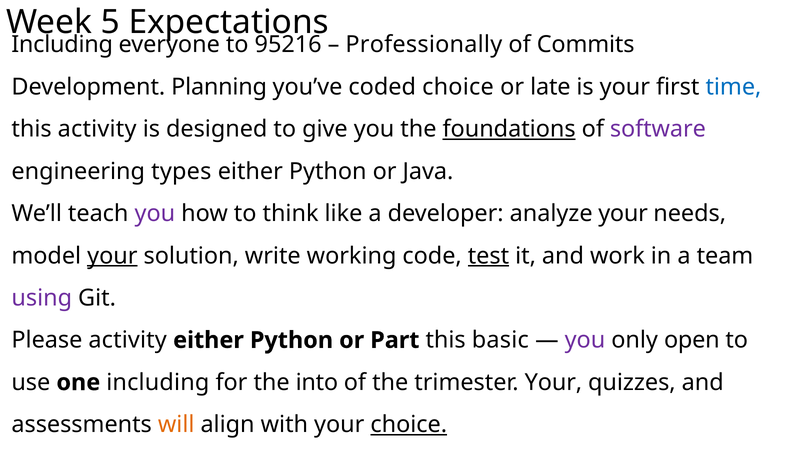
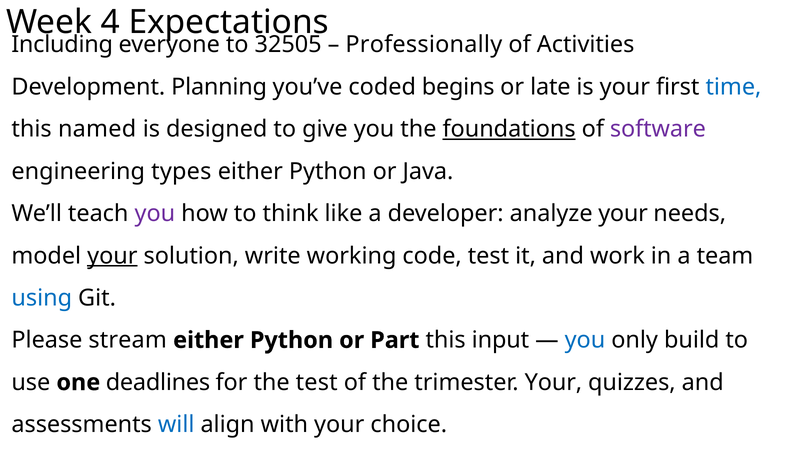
5: 5 -> 4 (110, 22)
95216: 95216 -> 32505 (288, 45)
Commits: Commits -> Activities (586, 45)
coded choice: choice -> begins (458, 87)
this activity: activity -> named (97, 129)
test underline: present -> none (488, 256)
using colour: purple -> blue (42, 298)
Please activity: activity -> stream (128, 340)
basic: basic -> input (500, 340)
you colour: purple -> blue (585, 340)
open: open -> build (692, 340)
one including: including -> deadlines (158, 383)
the into: into -> test (317, 383)
will colour: orange -> blue (176, 425)
choice underline: present -> none (409, 425)
